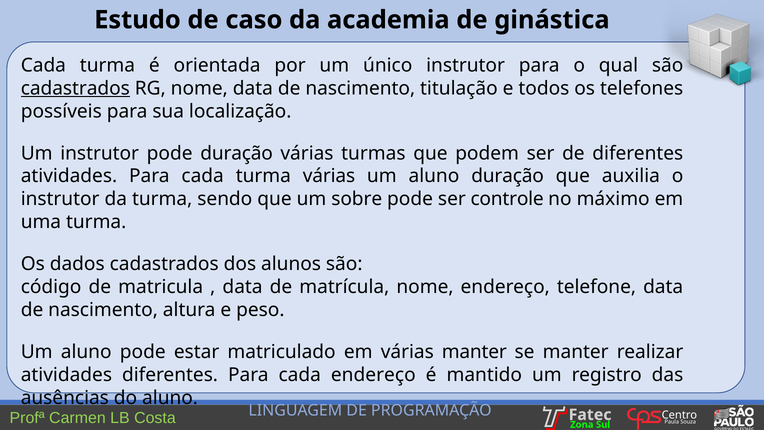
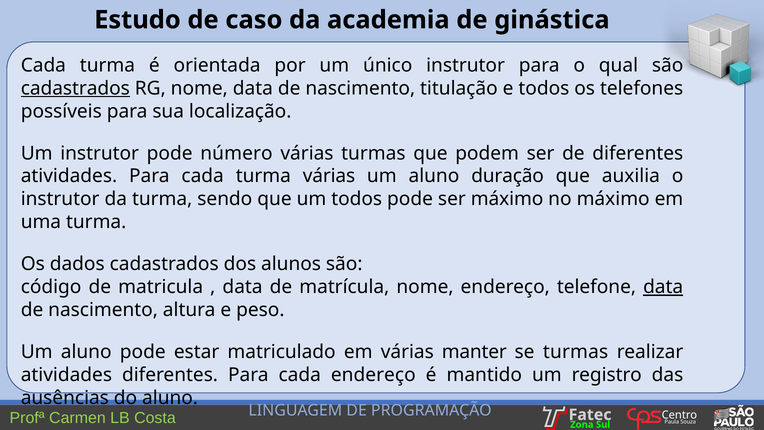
pode duração: duração -> número (236, 153)
um sobre: sobre -> todos (357, 199)
ser controle: controle -> máximo (507, 199)
data underline: none -> present (663, 287)
se manter: manter -> turmas (576, 352)
